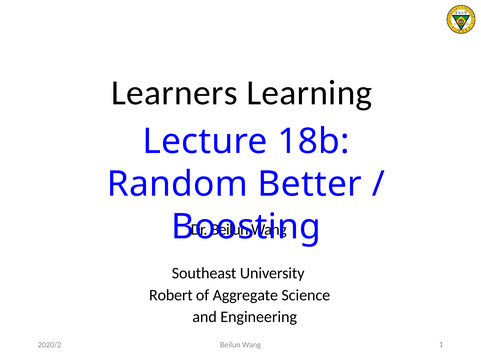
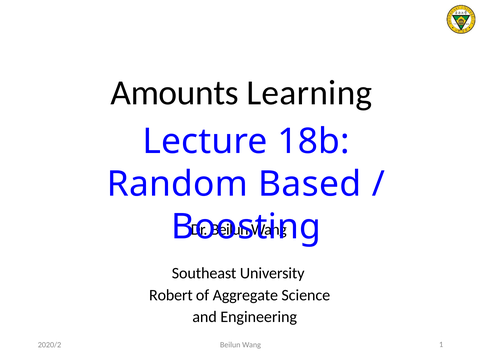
Learners: Learners -> Amounts (175, 93)
Better: Better -> Based (310, 184)
